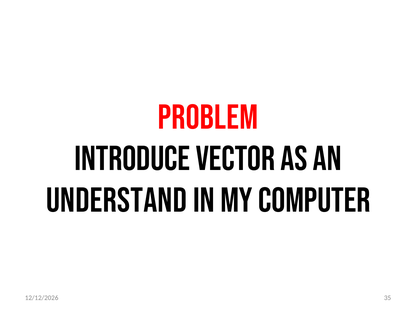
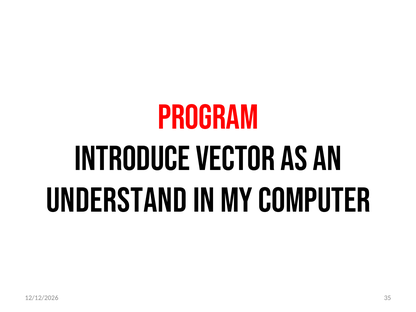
PROBLEM: PROBLEM -> PROGRAM (208, 117)
